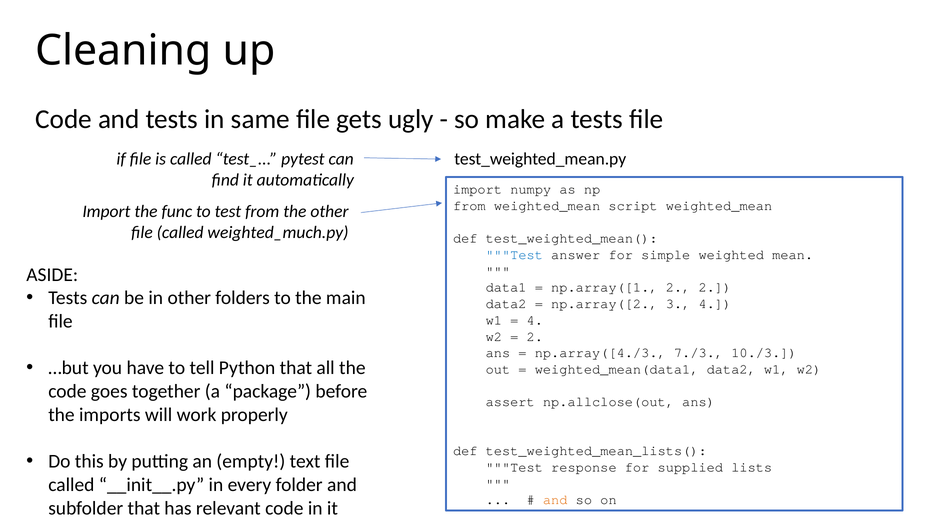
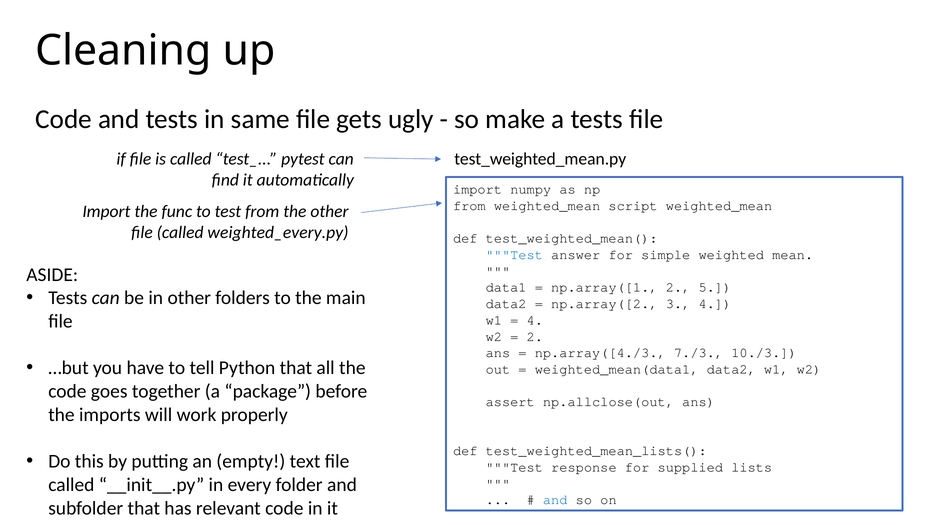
weighted_much.py: weighted_much.py -> weighted_every.py (278, 233)
2 2: 2 -> 5 (715, 288)
and colour: orange -> blue (555, 500)
